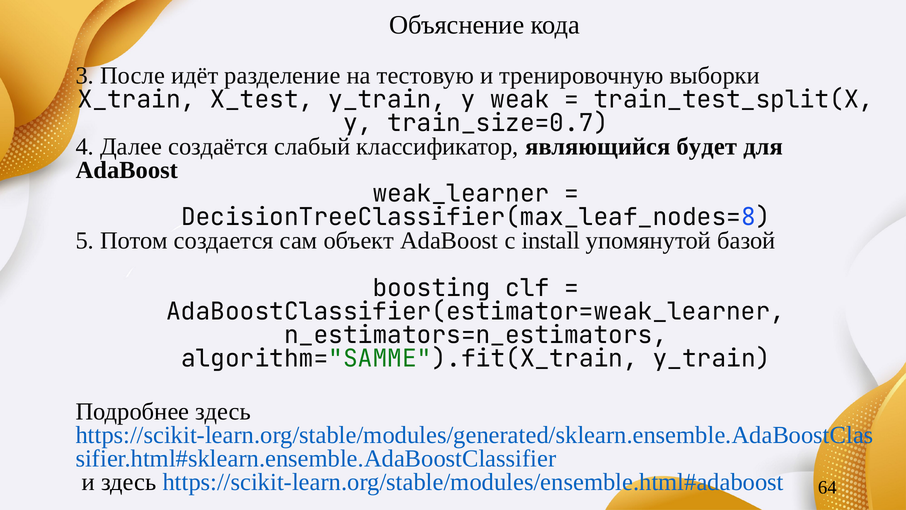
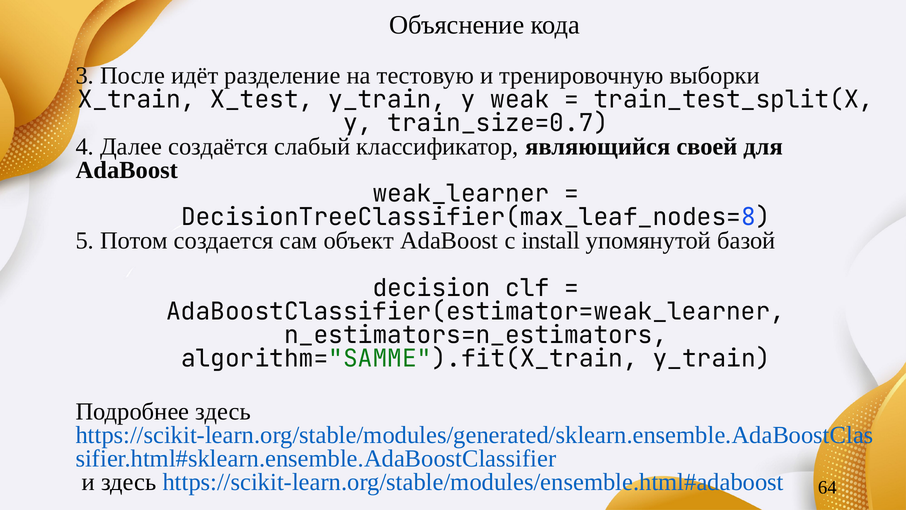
будет: будет -> своей (707, 146)
boosting_clf: boosting_clf -> decision_clf (461, 288)
